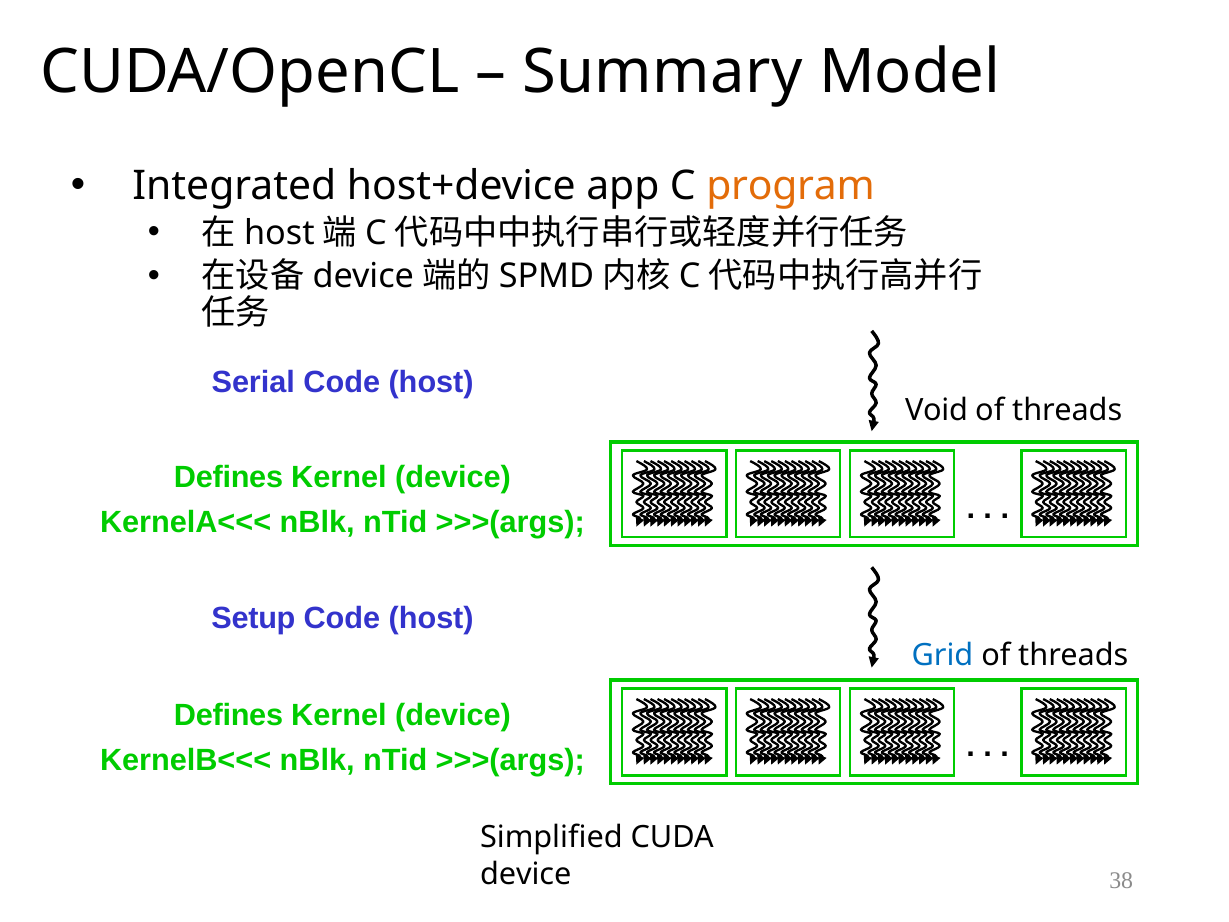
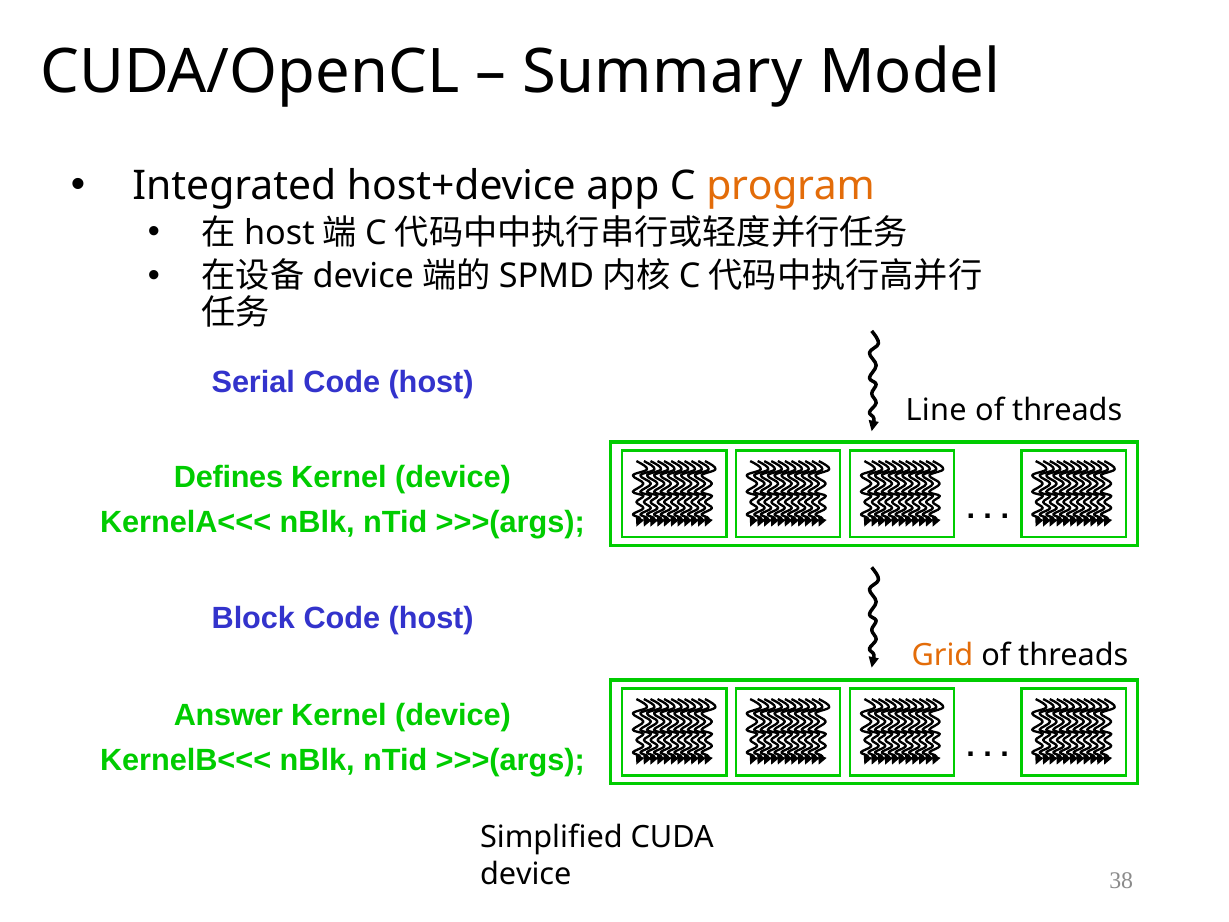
Void: Void -> Line (936, 410)
Setup: Setup -> Block (253, 618)
Grid colour: blue -> orange (942, 655)
Defines: Defines -> Answer (228, 715)
